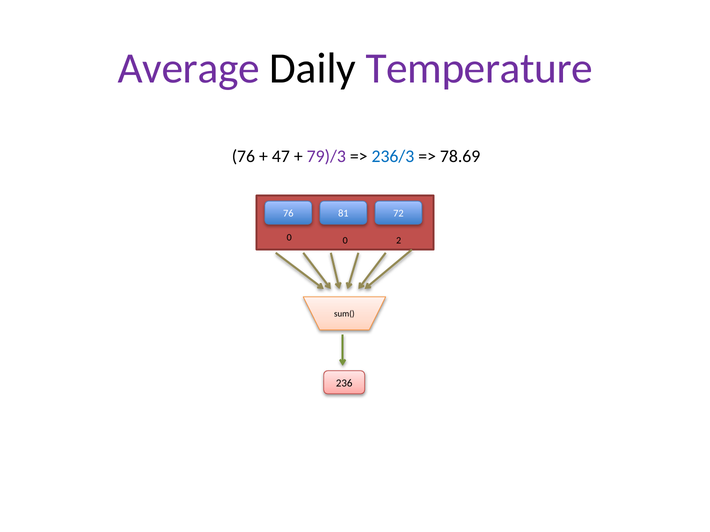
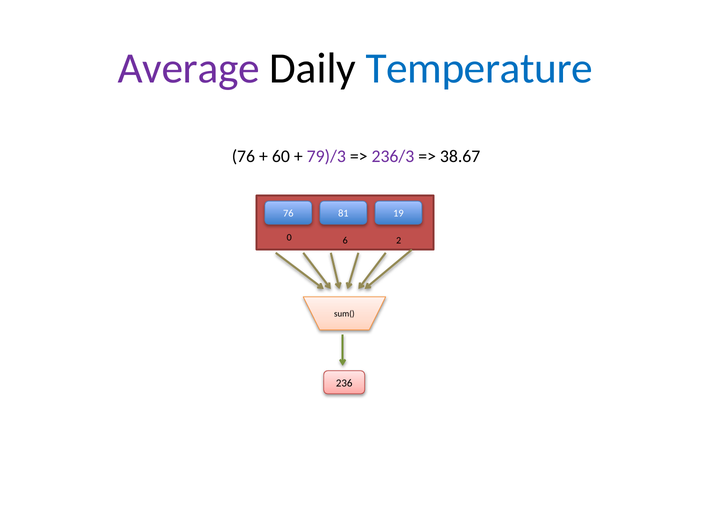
Temperature colour: purple -> blue (479, 69)
47: 47 -> 60 (281, 156)
236/3 colour: blue -> purple (393, 156)
78.69: 78.69 -> 38.67 (460, 156)
72: 72 -> 19 (398, 214)
0 0: 0 -> 6 (345, 241)
